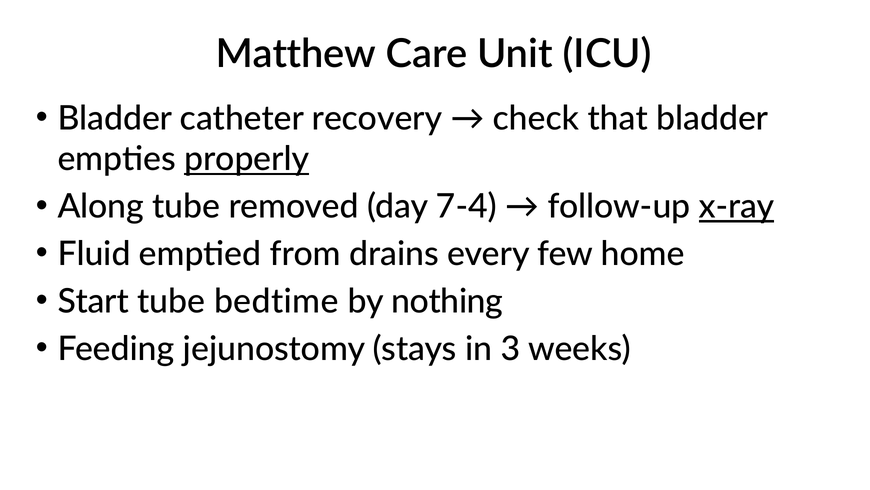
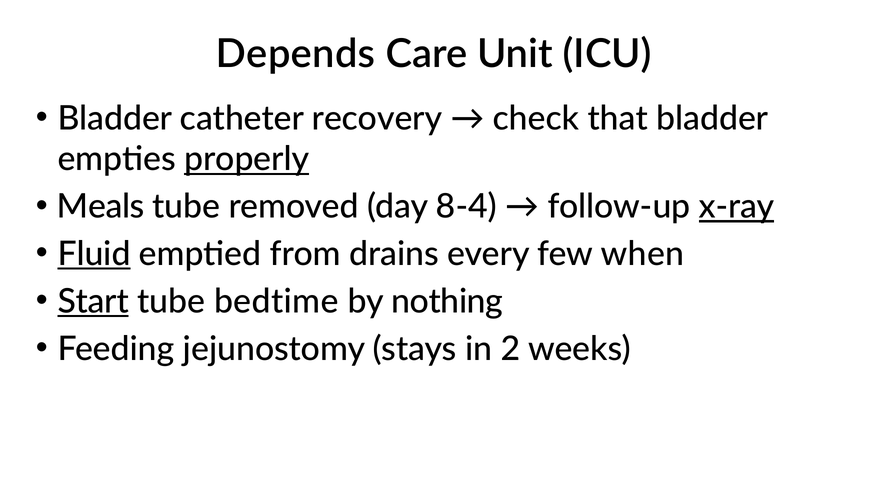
Matthew: Matthew -> Depends (296, 54)
Along: Along -> Meals (101, 206)
7-4: 7-4 -> 8-4 (466, 206)
Fluid underline: none -> present (94, 254)
home: home -> when (643, 254)
Start underline: none -> present (93, 301)
3: 3 -> 2 (510, 349)
